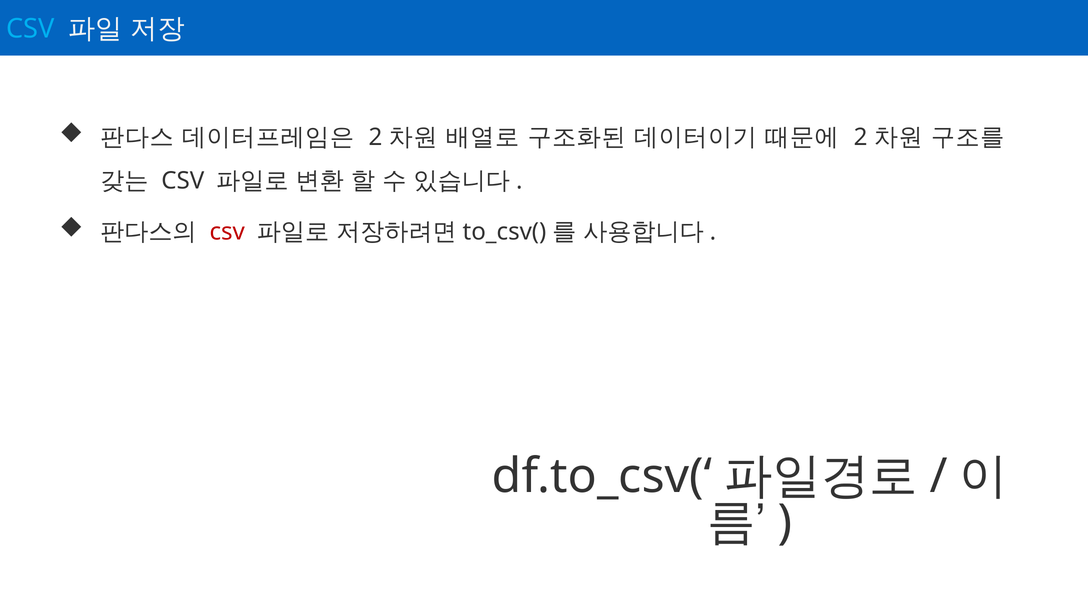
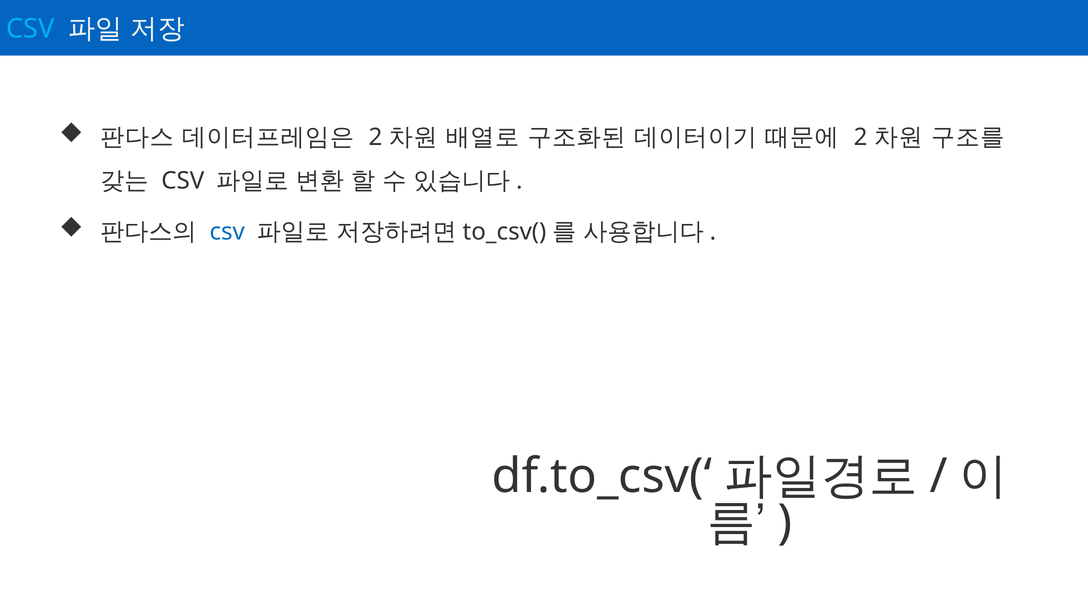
csv colour: red -> blue (227, 232)
